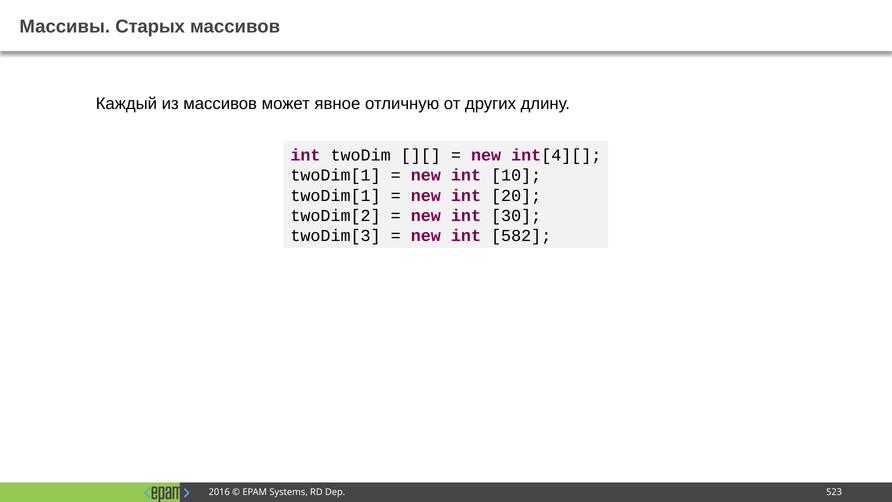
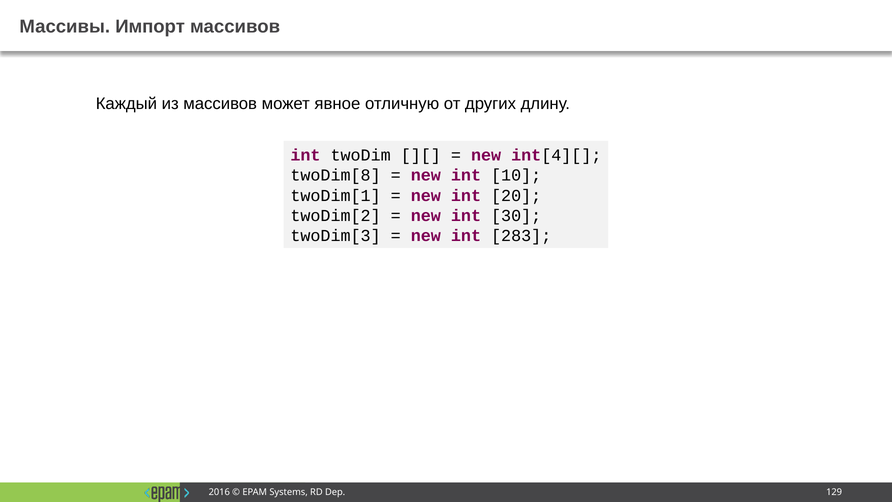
Старых: Старых -> Импорт (150, 27)
twoDim[1: twoDim[1 -> twoDim[8 (336, 175)
582: 582 -> 283 (521, 236)
523: 523 -> 129 (834, 492)
